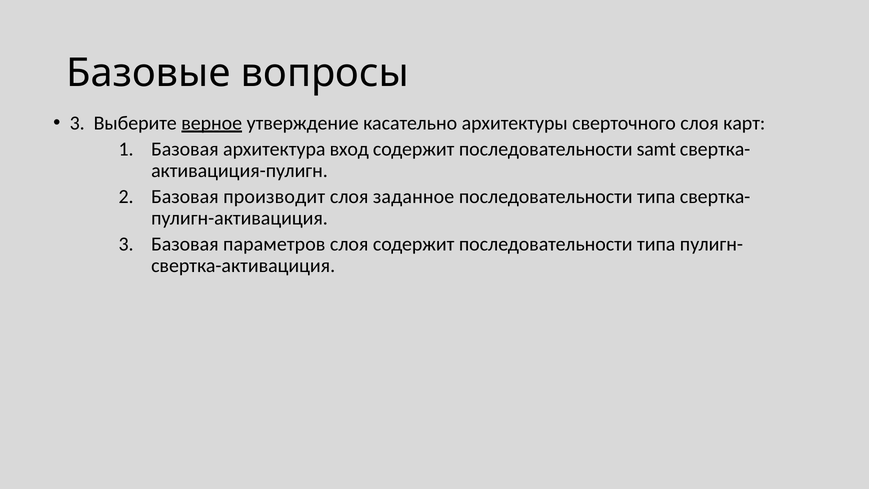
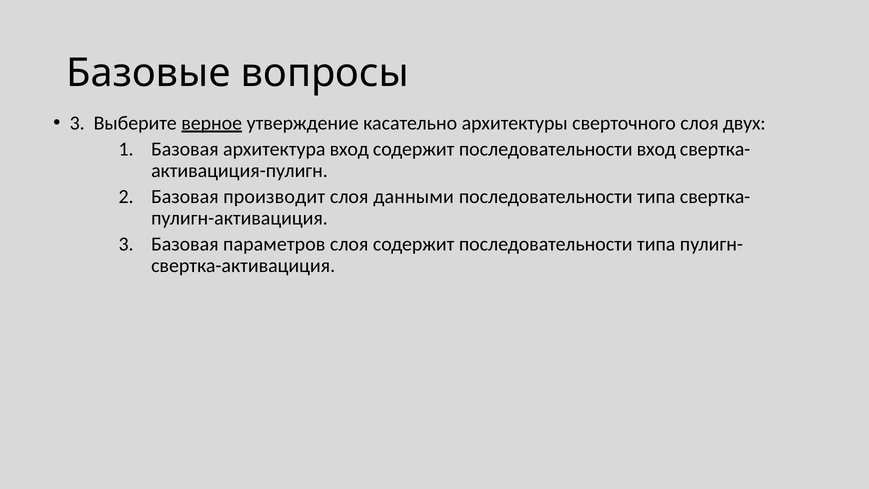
карт: карт -> двух (744, 123)
последовательности samt: samt -> вход (656, 149)
заданное: заданное -> данными (414, 196)
